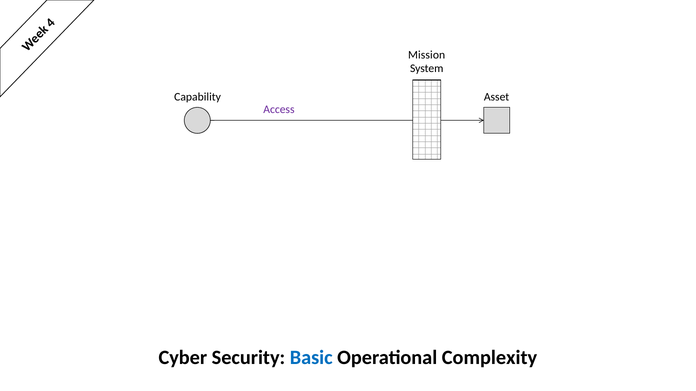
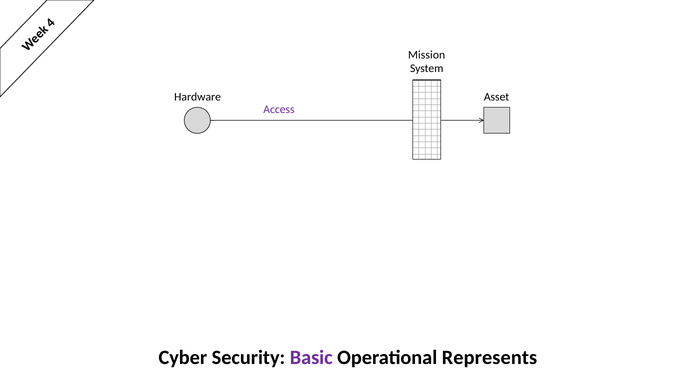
Capability: Capability -> Hardware (198, 97)
Basic colour: blue -> purple (311, 358)
Complexity: Complexity -> Represents (489, 358)
